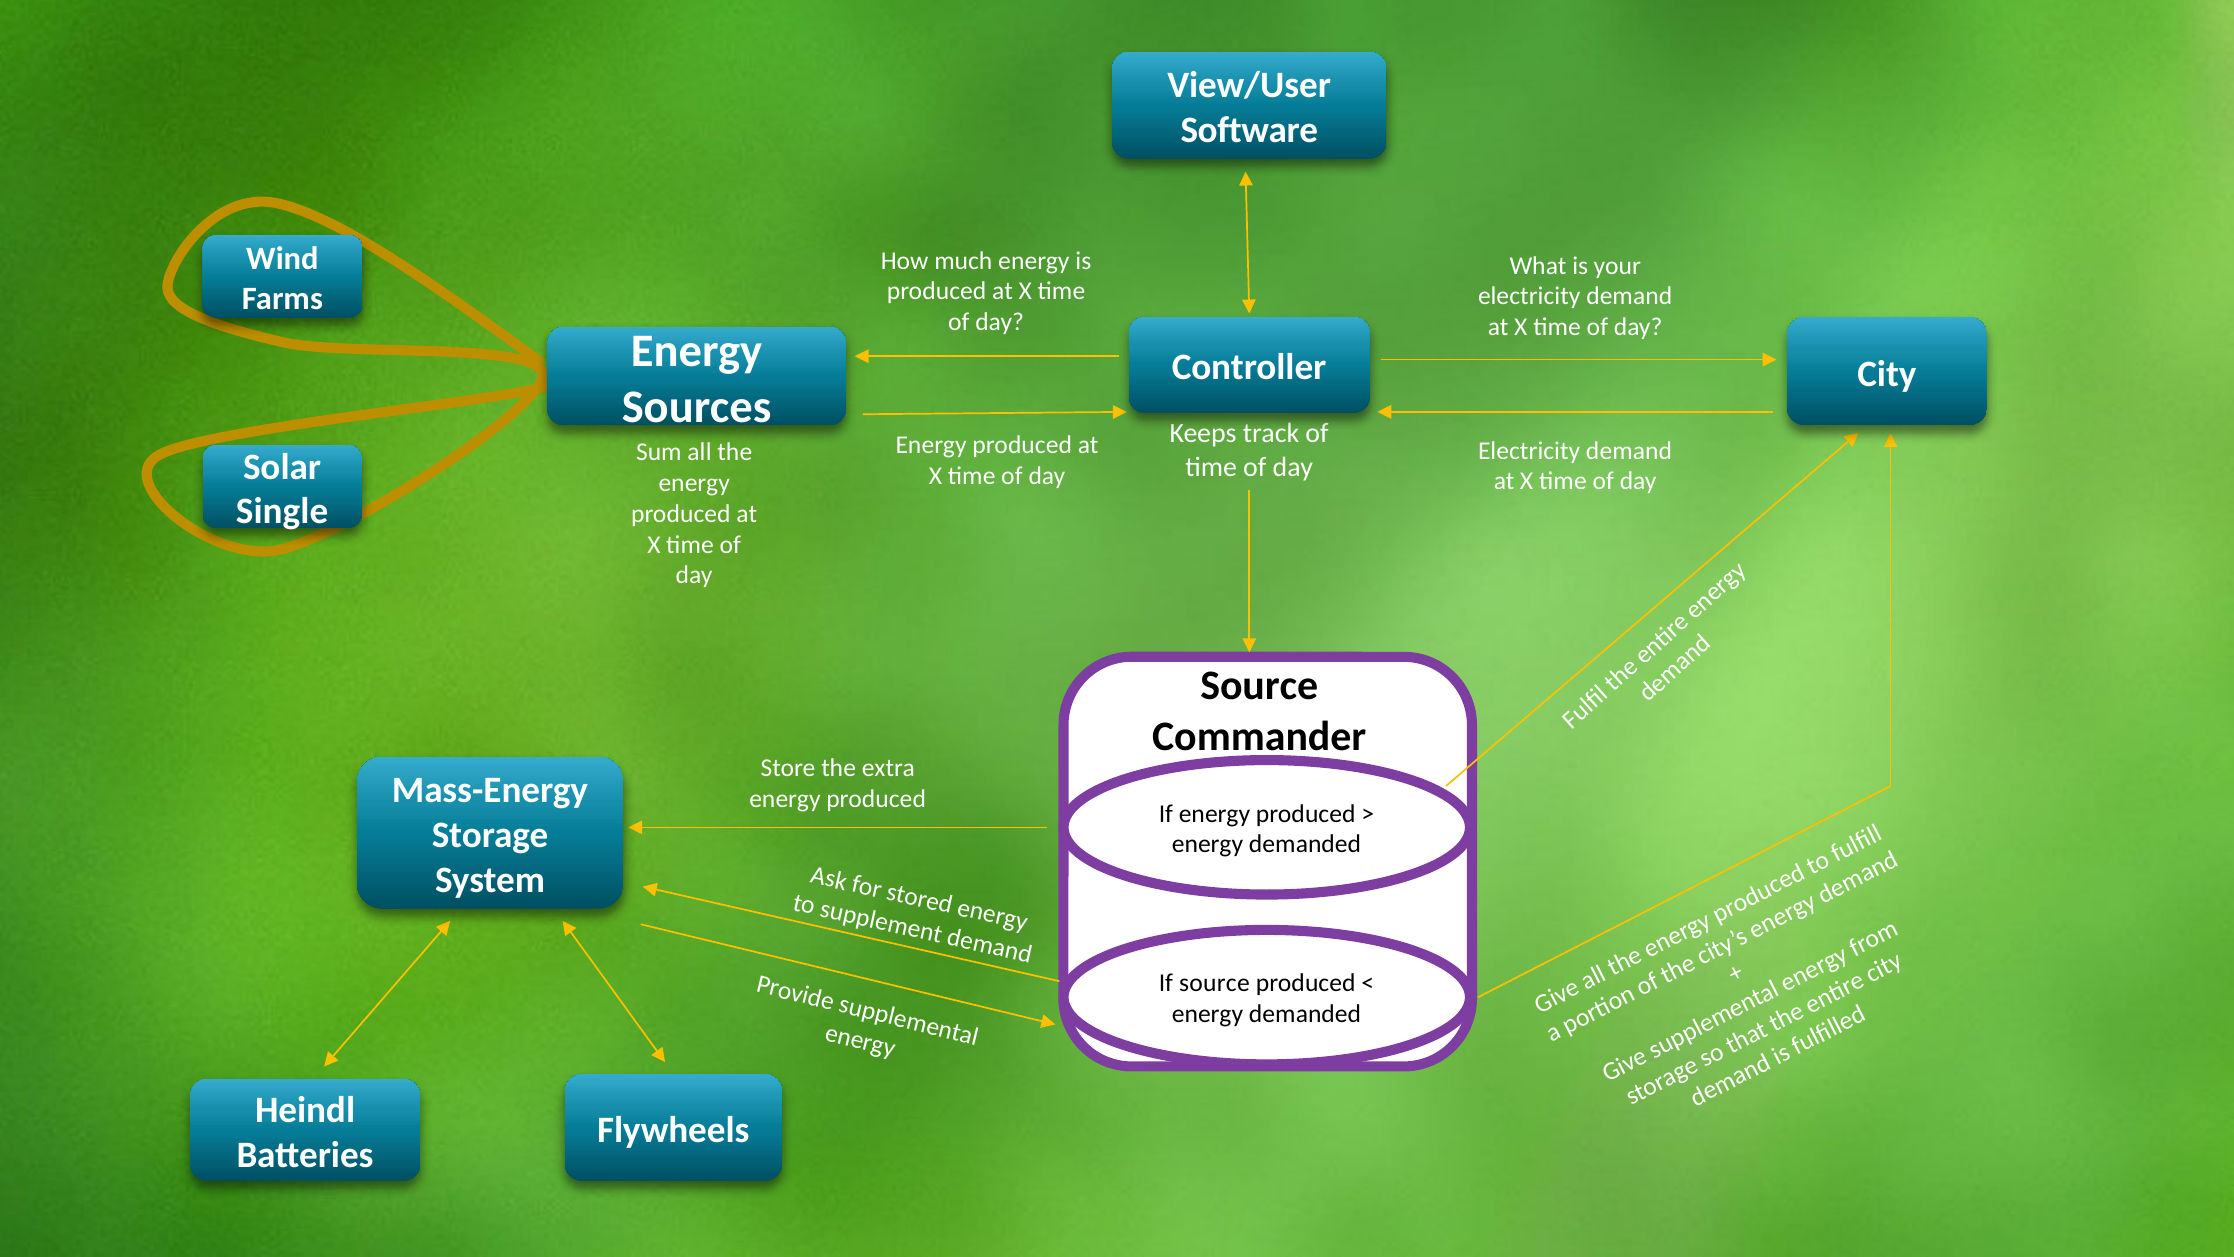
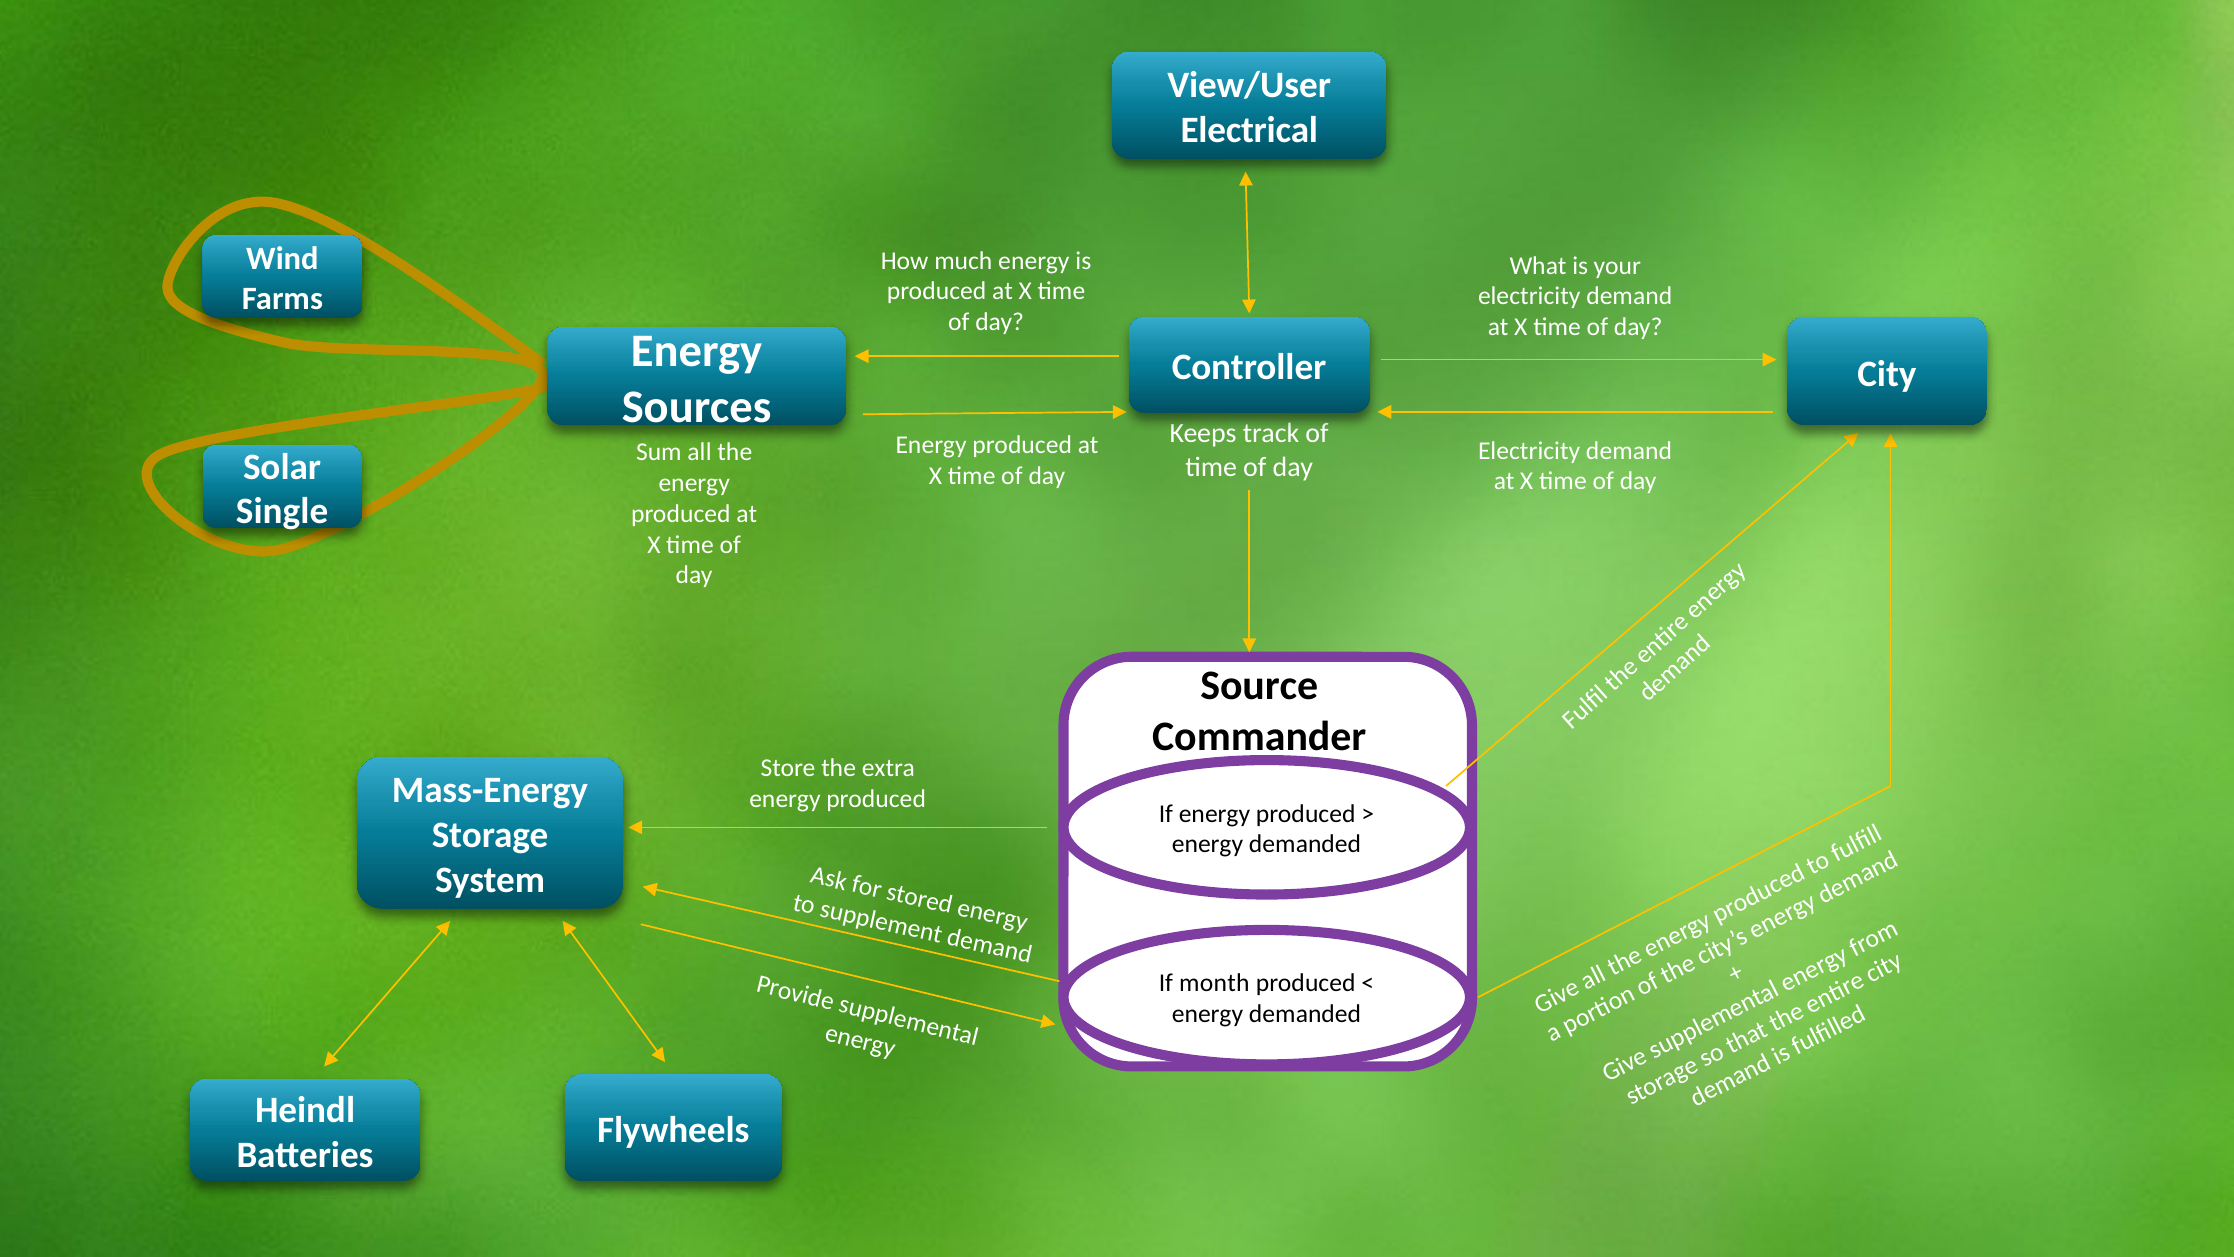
Software: Software -> Electrical (1249, 130)
If source: source -> month (1214, 983)
